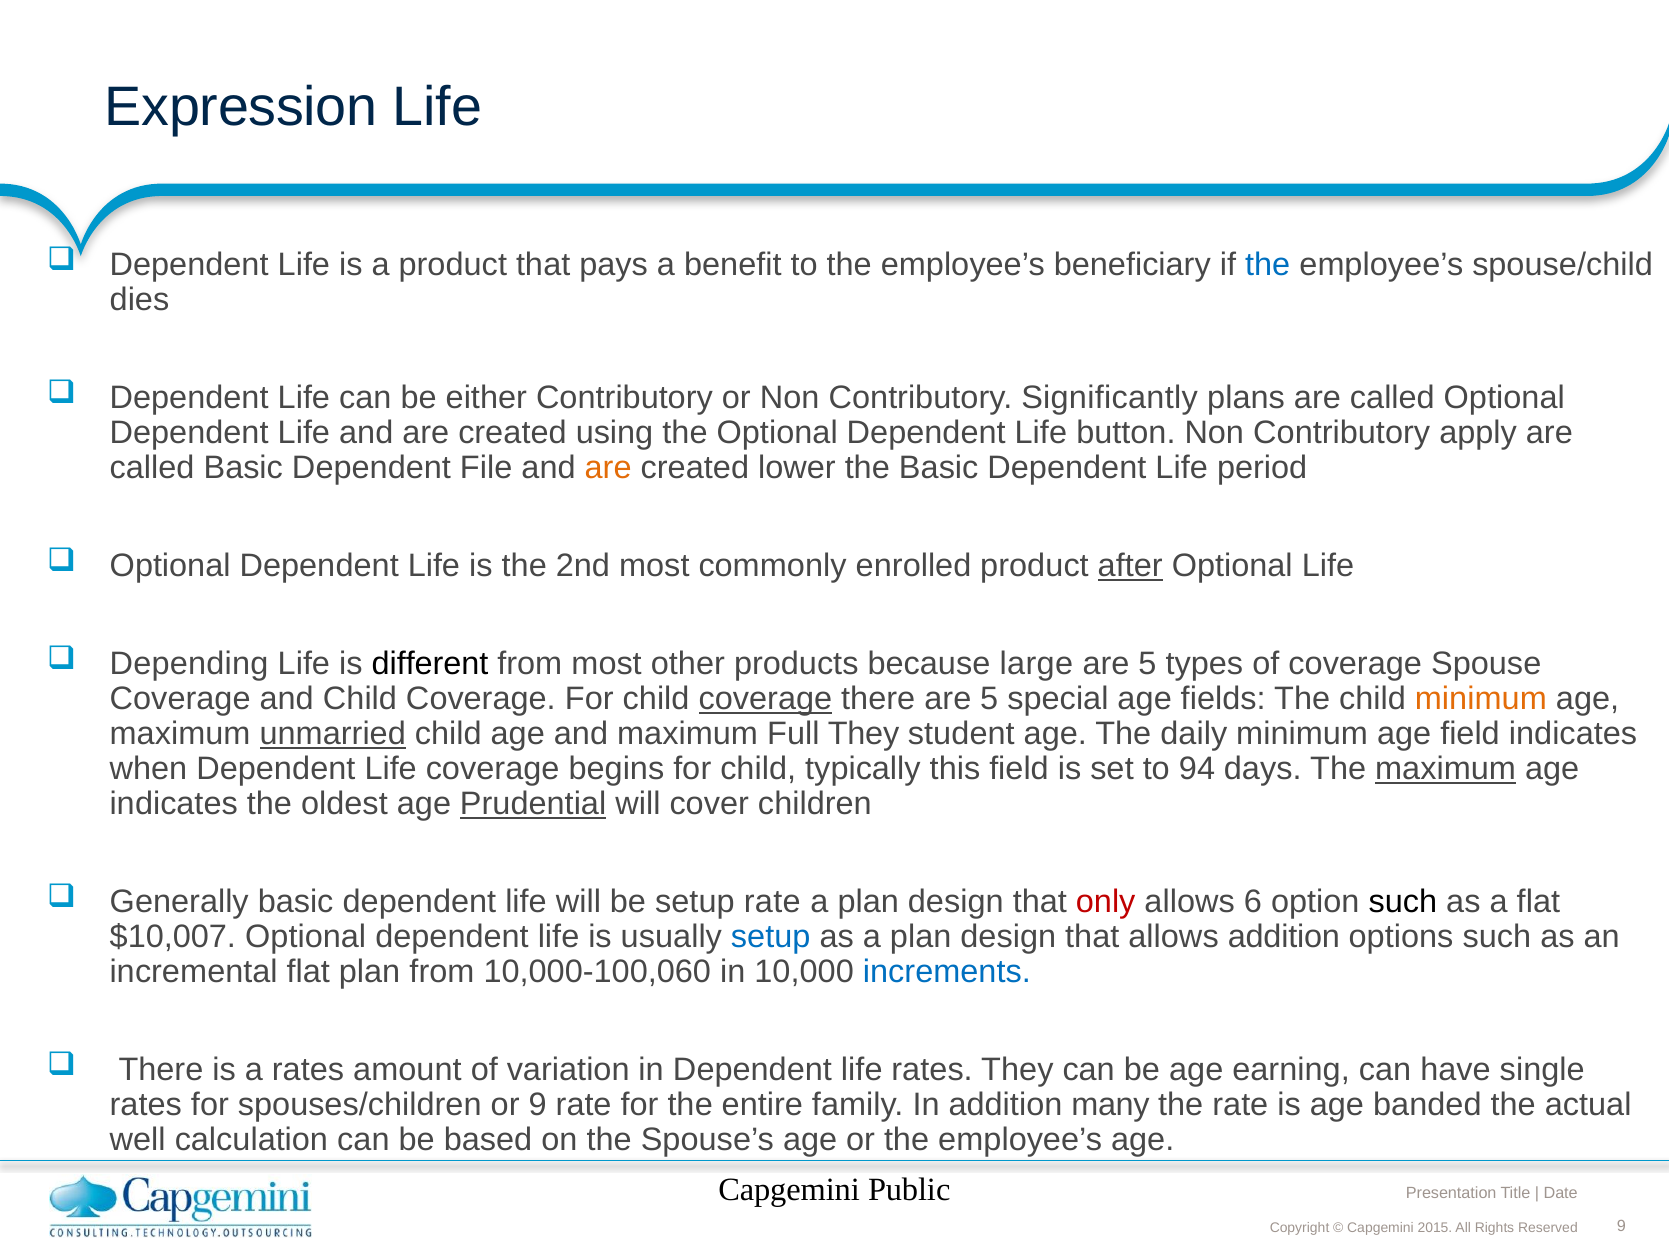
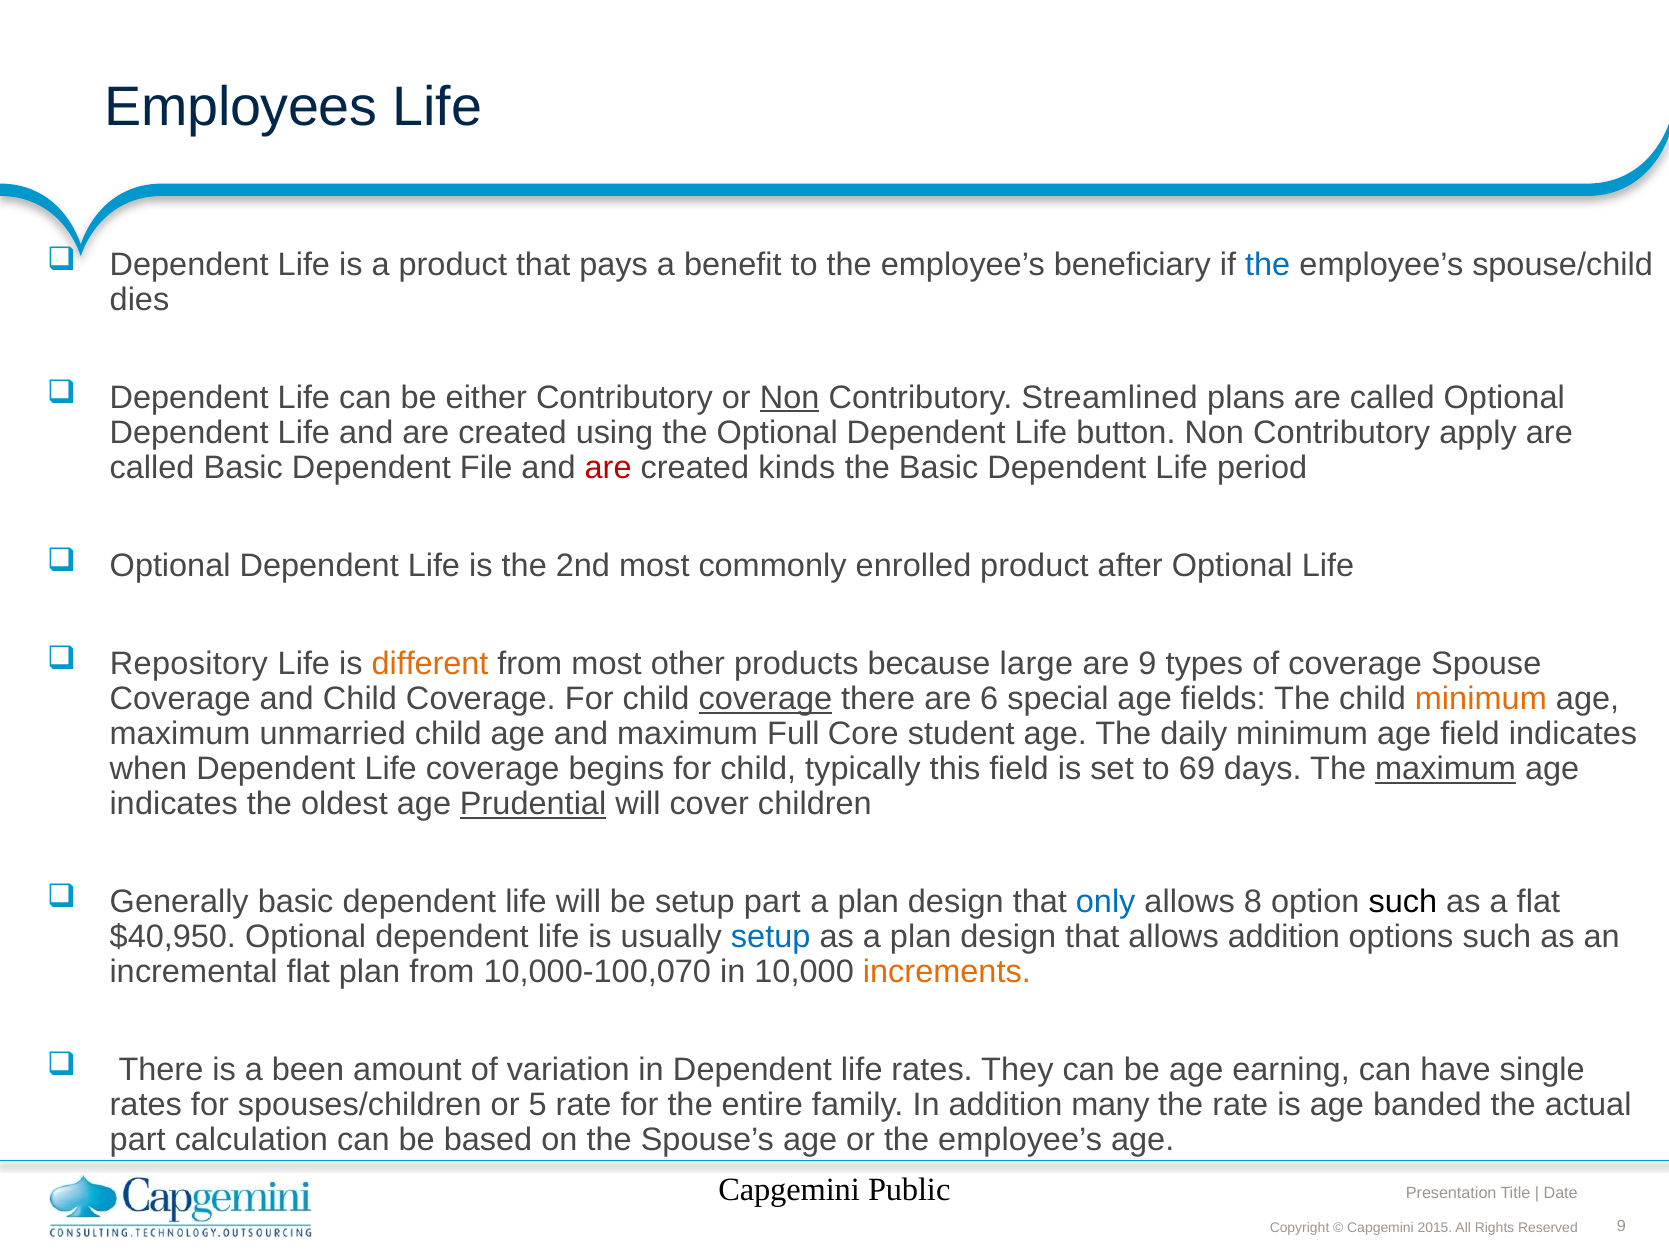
Expression: Expression -> Employees (241, 107)
Non underline: none -> present (790, 398)
Significantly: Significantly -> Streamlined (1109, 398)
are colour: orange -> red (608, 468)
lower: lower -> kinds (797, 468)
after underline: present -> none (1130, 566)
Depending: Depending -> Repository (189, 664)
different colour: black -> orange (430, 664)
5: 5 -> 9 (1147, 664)
there are 5: 5 -> 6 (989, 699)
unmarried underline: present -> none (333, 734)
Full They: They -> Core (863, 734)
94: 94 -> 69 (1197, 769)
setup rate: rate -> part (772, 902)
only colour: red -> blue (1106, 902)
6: 6 -> 8 (1253, 902)
$10,007: $10,007 -> $40,950 (173, 937)
10,000-100,060: 10,000-100,060 -> 10,000-100,070 (597, 972)
increments colour: blue -> orange (947, 972)
a rates: rates -> been (308, 1070)
or 9: 9 -> 5 (538, 1106)
well: well -> part (138, 1141)
